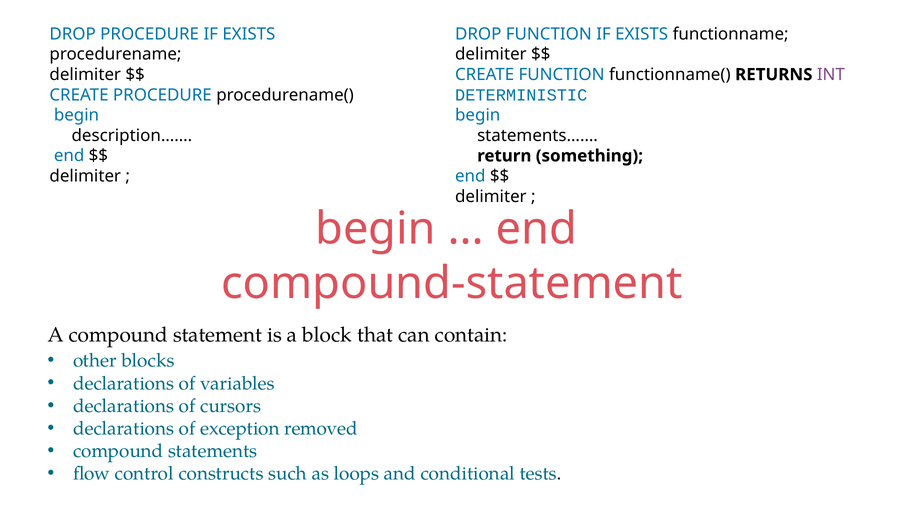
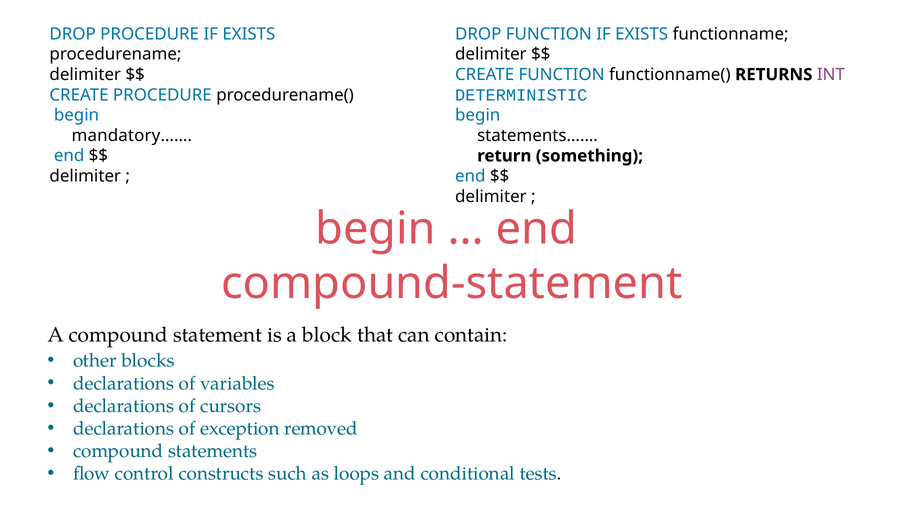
description……: description…… -> mandatory…… (132, 136)
